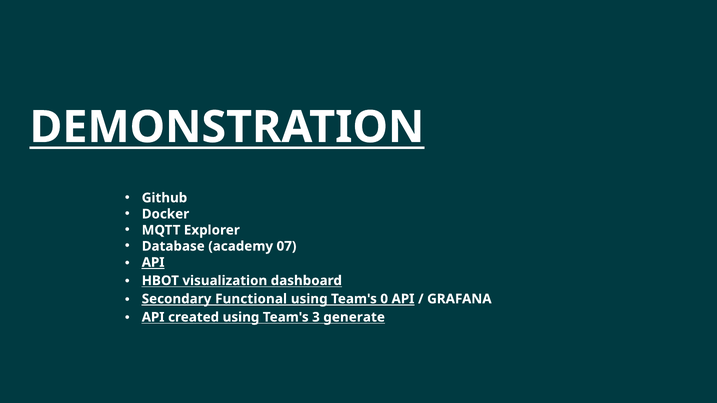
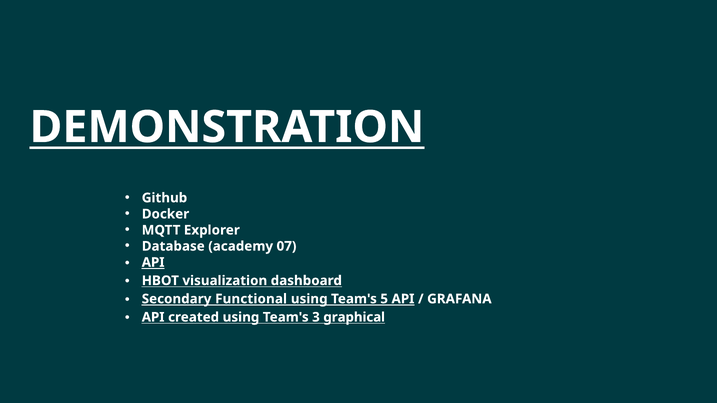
0: 0 -> 5 (384, 299)
generate: generate -> graphical (354, 317)
